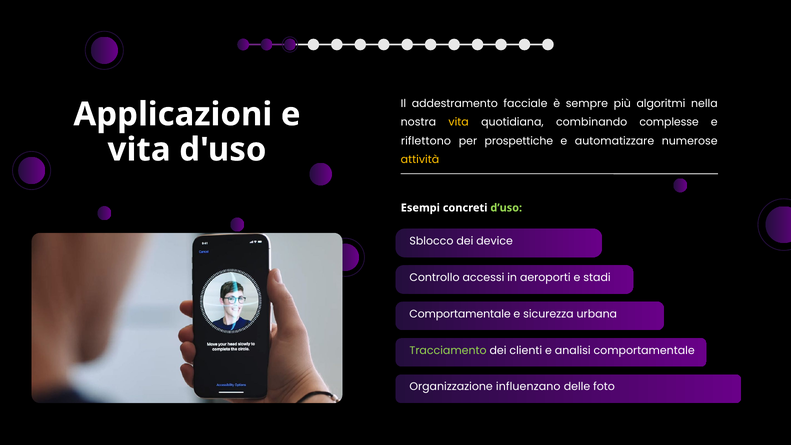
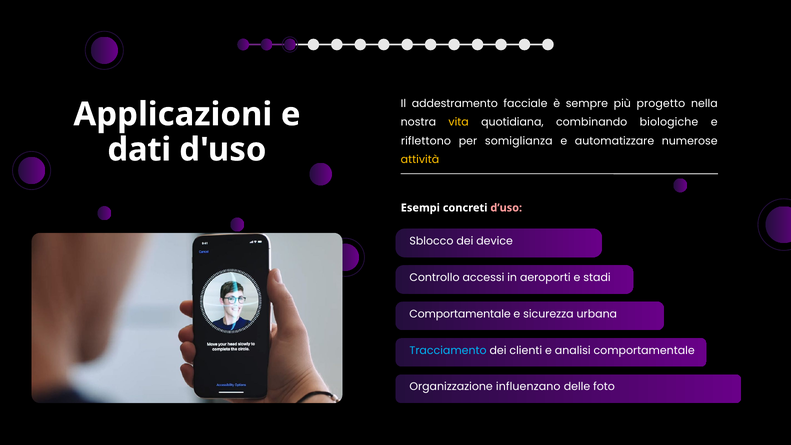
algoritmi: algoritmi -> progetto (661, 104)
complesse: complesse -> biologiche (669, 122)
prospettiche: prospettiche -> somiglianza (519, 141)
vita: vita -> dati (139, 150)
d’uso colour: light green -> pink (506, 208)
Tracciamento colour: light green -> light blue (448, 350)
